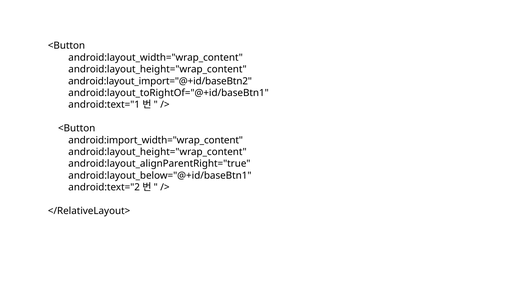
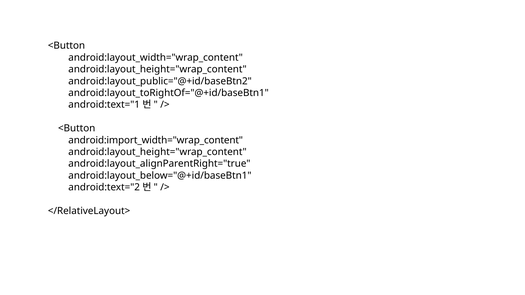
android:layout_import="@+id/baseBtn2: android:layout_import="@+id/baseBtn2 -> android:layout_public="@+id/baseBtn2 (160, 81)
